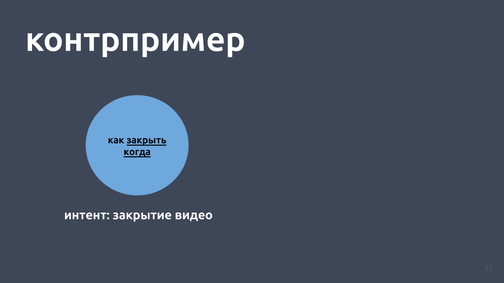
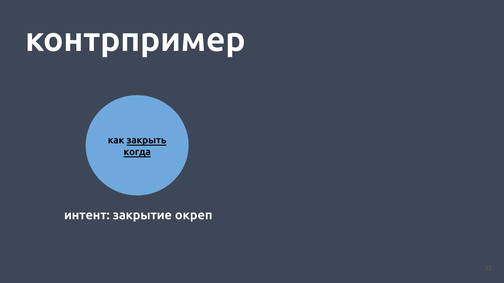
видео: видео -> окреп (194, 215)
